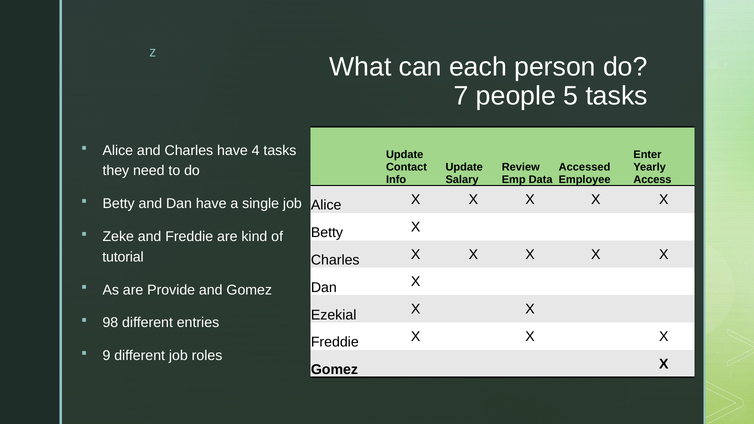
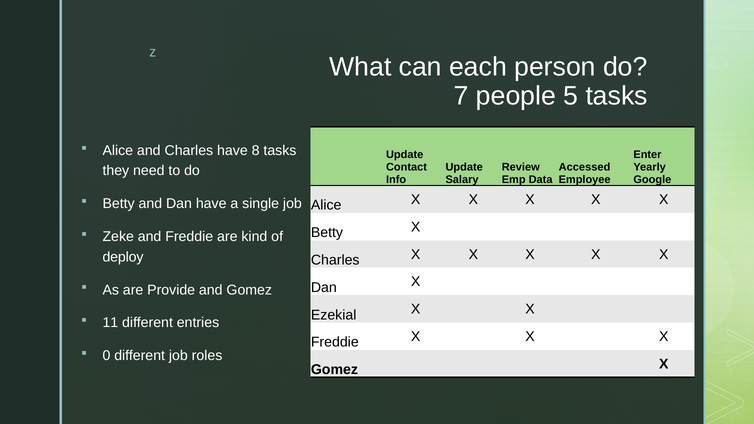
4: 4 -> 8 (256, 151)
Access: Access -> Google (652, 180)
tutorial: tutorial -> deploy (123, 257)
98: 98 -> 11 (110, 323)
9: 9 -> 0 (106, 356)
